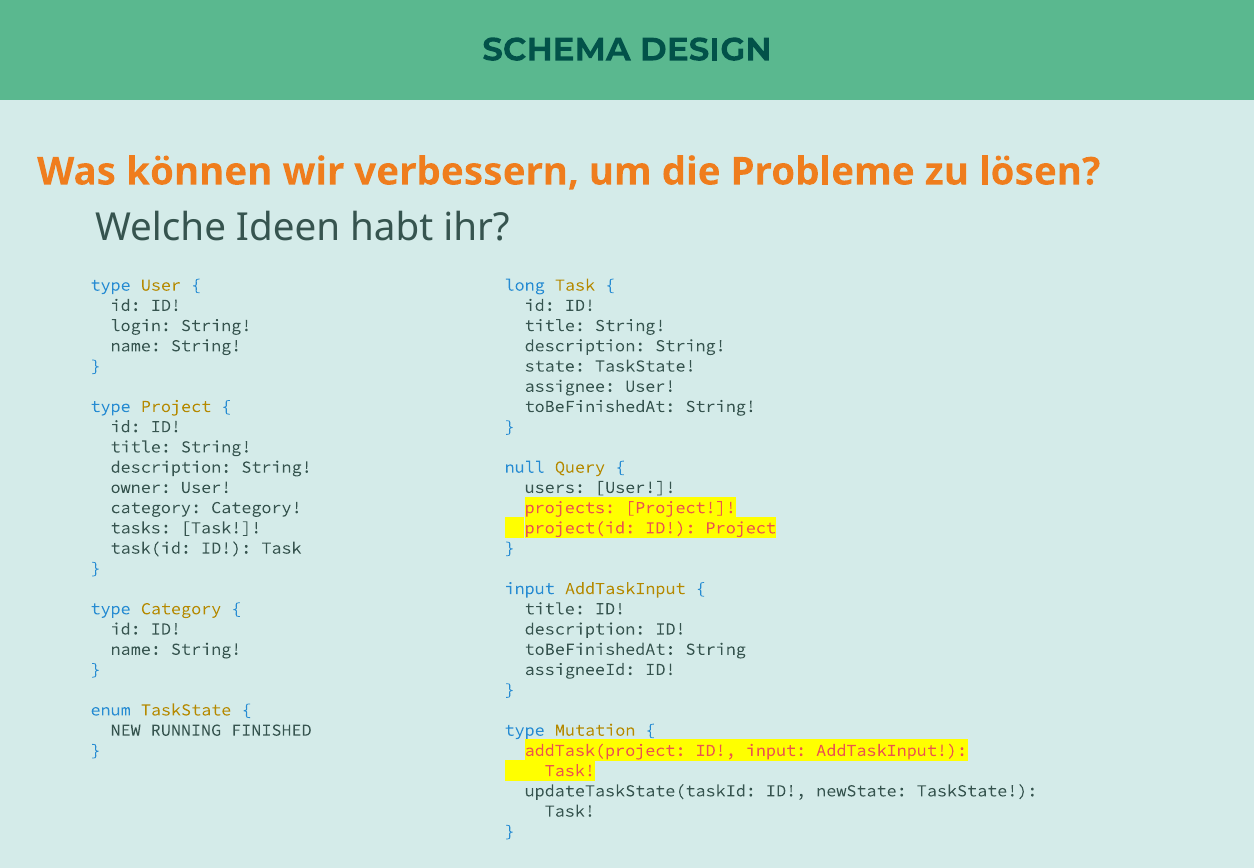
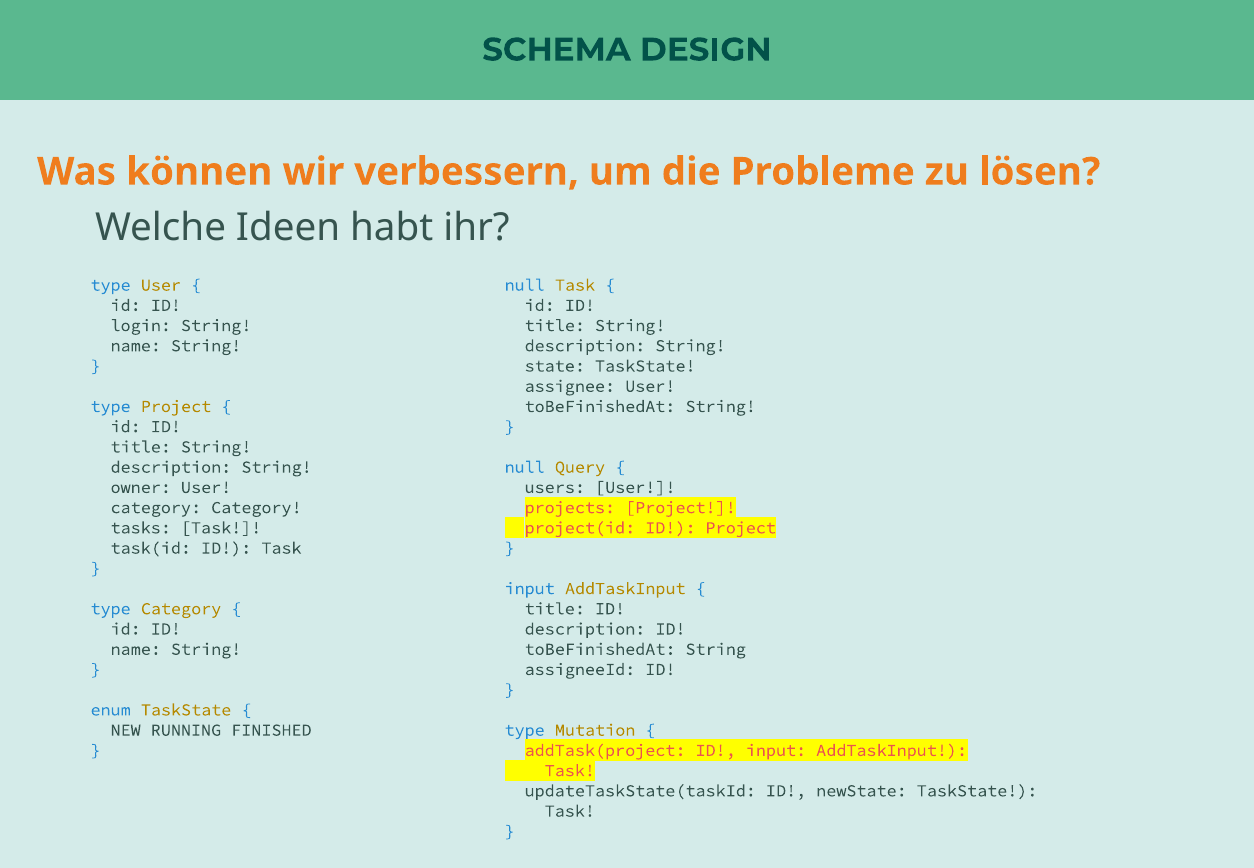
long: long -> null (525, 285)
